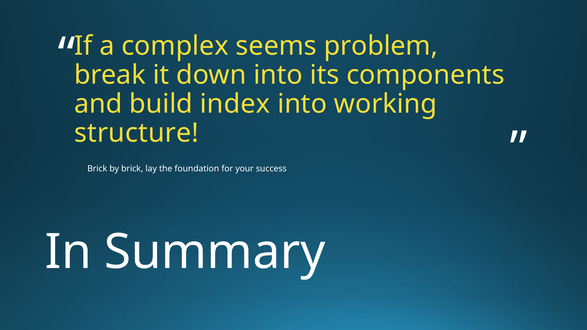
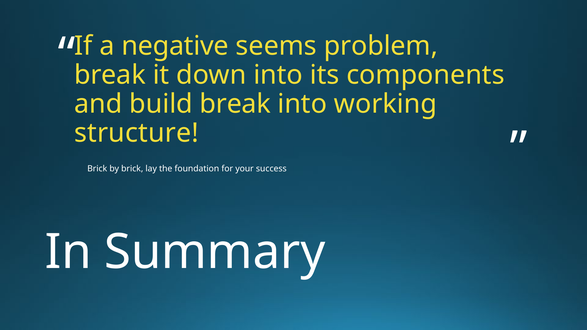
complex: complex -> negative (175, 46)
build index: index -> break (235, 104)
